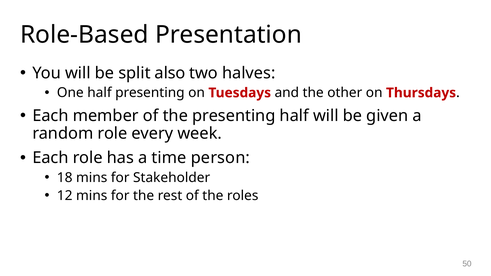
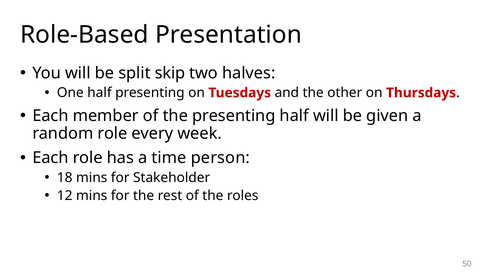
also: also -> skip (170, 73)
